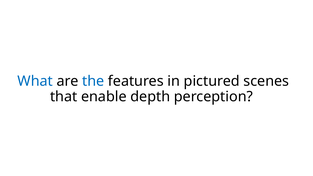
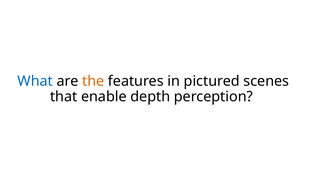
the colour: blue -> orange (93, 81)
